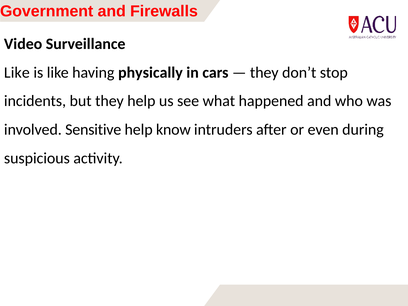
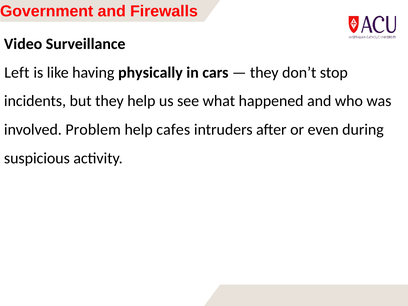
Like: Like -> Left (17, 72)
Sensitive: Sensitive -> Problem (93, 130)
know: know -> cafes (173, 130)
